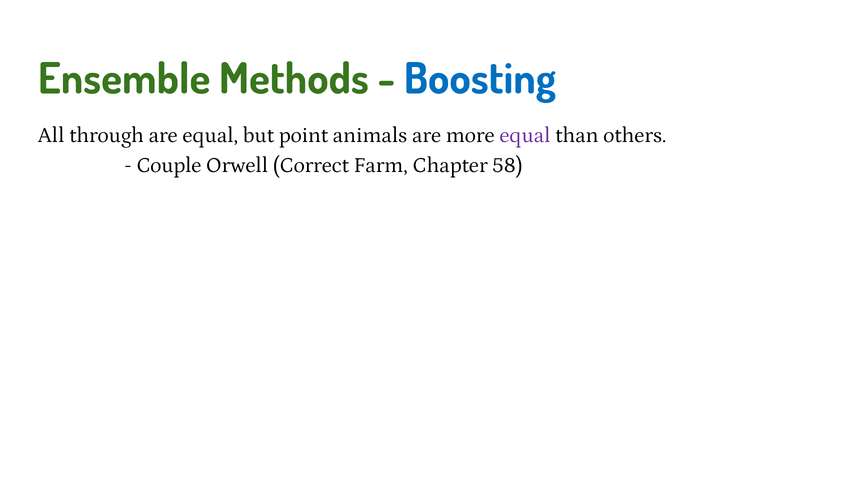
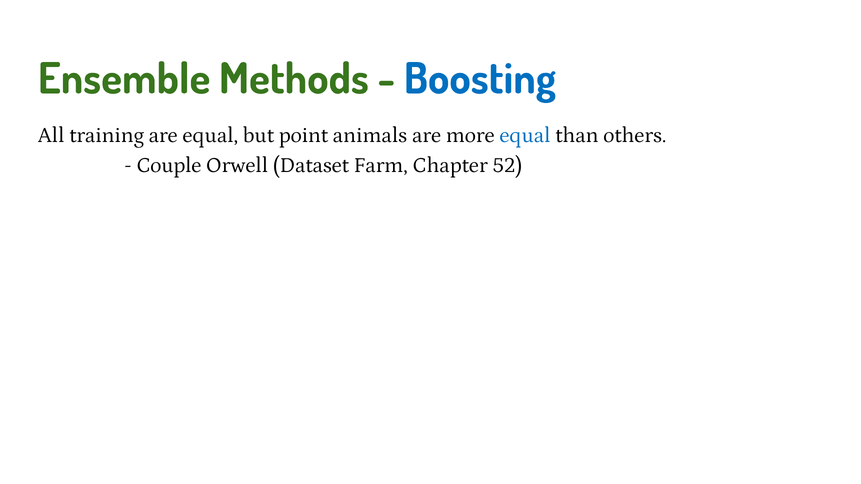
through: through -> training (107, 135)
equal colour: purple -> blue (525, 135)
Correct: Correct -> Dataset (311, 165)
58: 58 -> 52 (507, 165)
